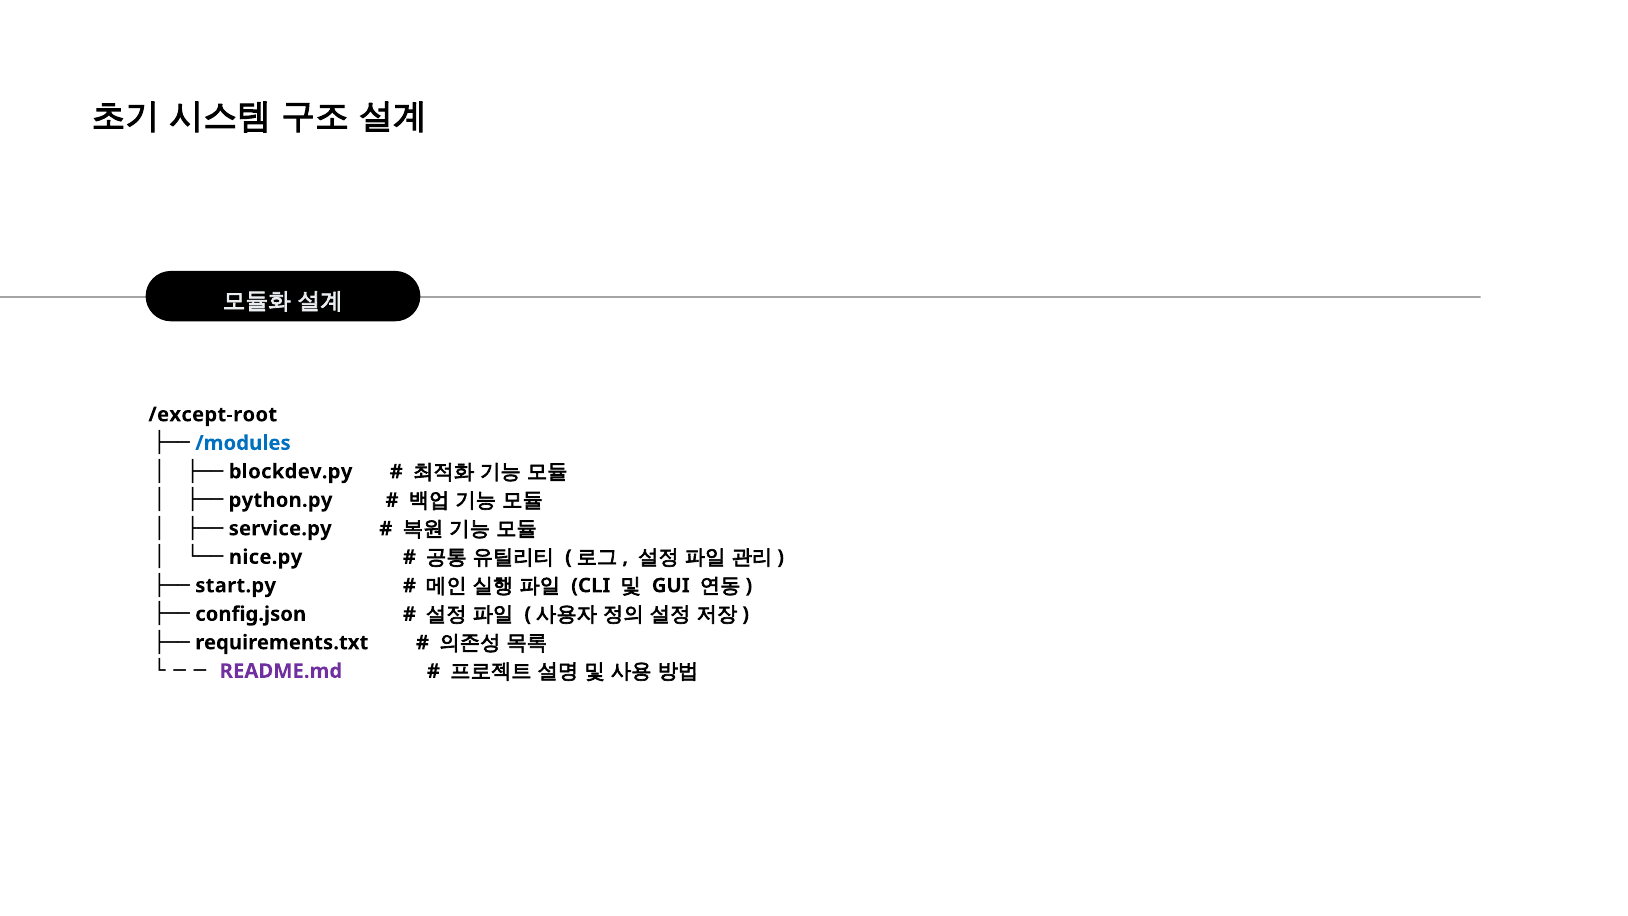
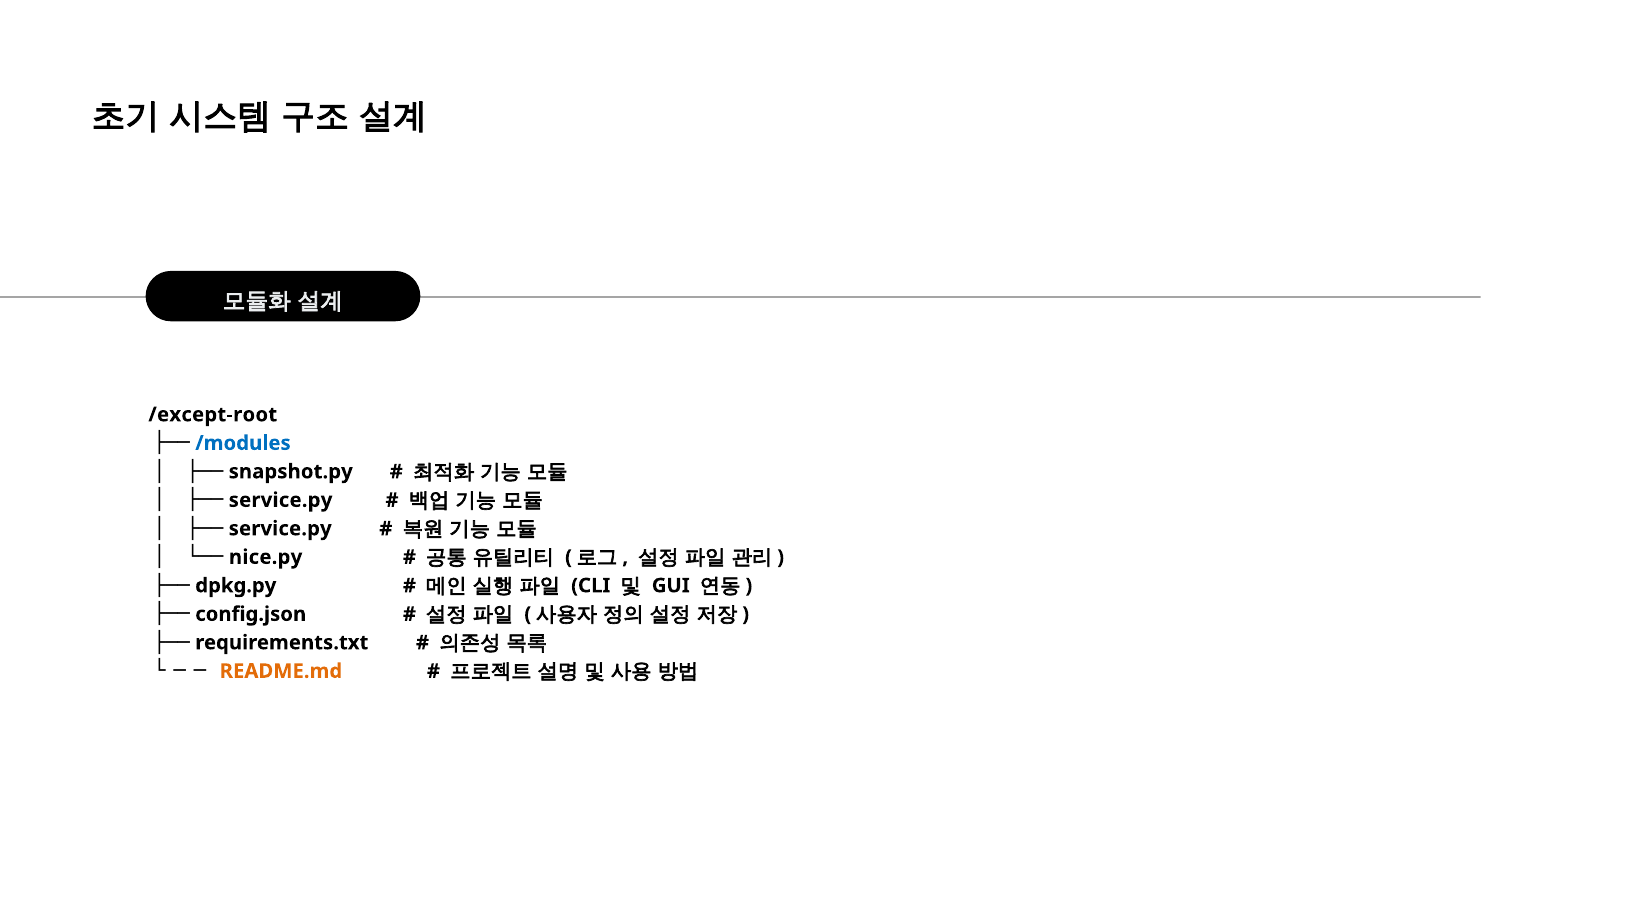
blockdev.py: blockdev.py -> snapshot.py (291, 471)
python.py: python.py -> service.py (281, 500)
start.py: start.py -> dpkg.py (236, 585)
README.md colour: purple -> orange (281, 671)
